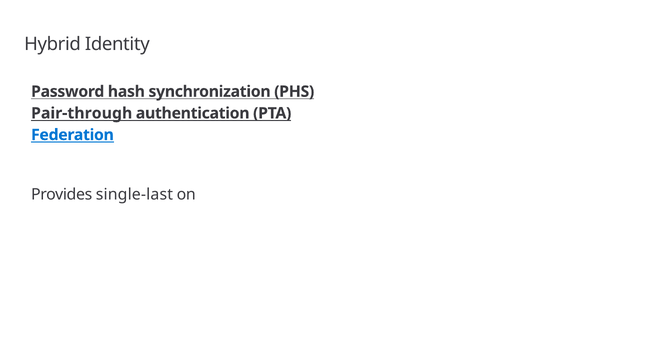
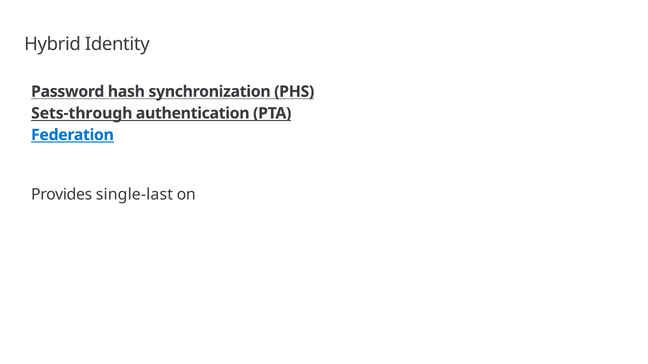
Pair-through: Pair-through -> Sets-through (82, 113)
